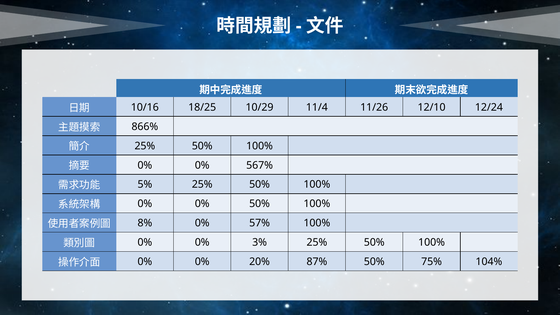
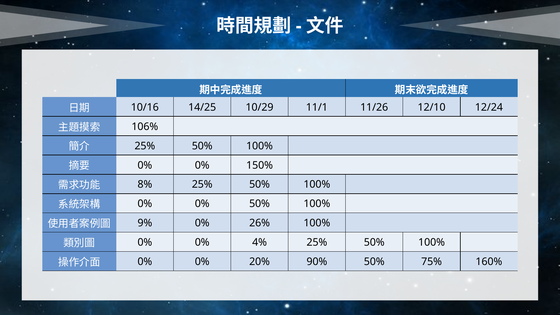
18/25: 18/25 -> 14/25 (202, 107)
11/4: 11/4 -> 11/1 (317, 107)
866%: 866% -> 106% (145, 127)
567%: 567% -> 150% (260, 165)
5%: 5% -> 8% (145, 185)
8%: 8% -> 9% (145, 223)
57%: 57% -> 26% (260, 223)
3%: 3% -> 4% (260, 242)
87%: 87% -> 90% (317, 262)
104%: 104% -> 160% (489, 262)
